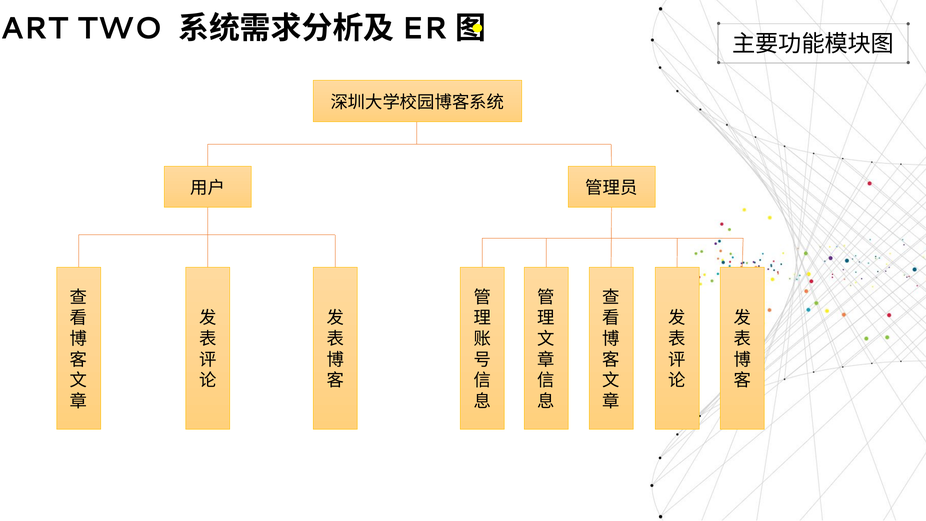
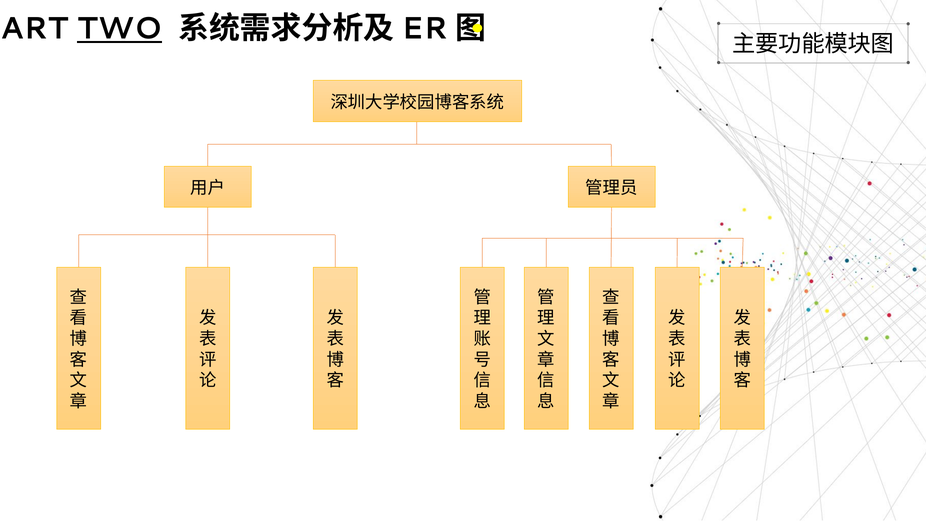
TWO underline: none -> present (120, 29)
